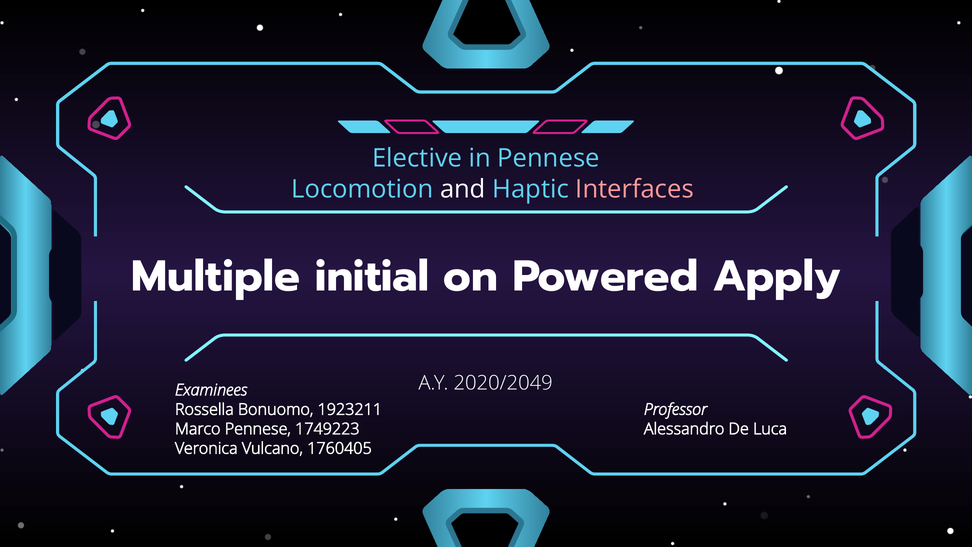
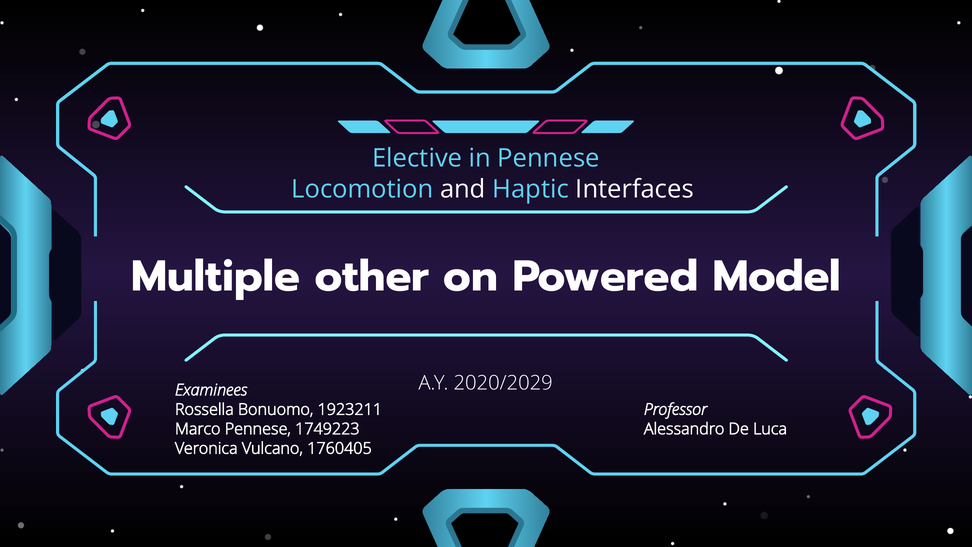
Interfaces colour: pink -> white (635, 189)
initial: initial -> other (372, 277)
Apply: Apply -> Model (777, 277)
2020/2049: 2020/2049 -> 2020/2029 (503, 383)
